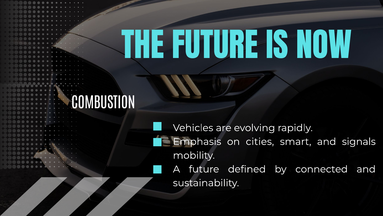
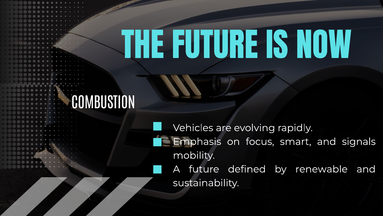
cities: cities -> focus (260, 141)
connected: connected -> renewable (322, 169)
